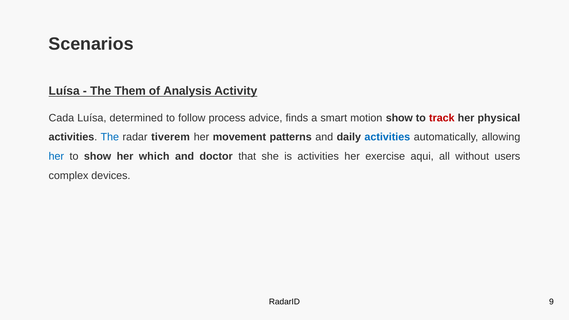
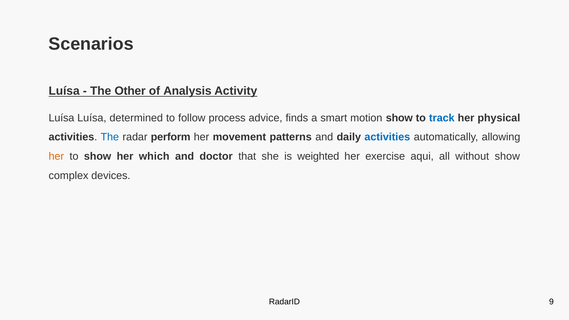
Them: Them -> Other (130, 91)
Cada: Cada -> Luísa (61, 118)
track colour: red -> blue (442, 118)
tiverem: tiverem -> perform (171, 137)
her colour: blue -> orange (56, 156)
is activities: activities -> weighted (318, 156)
without users: users -> show (507, 156)
